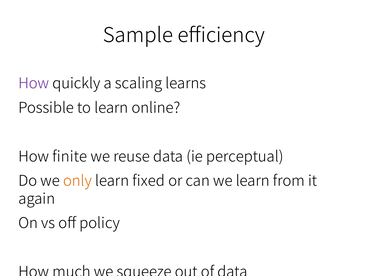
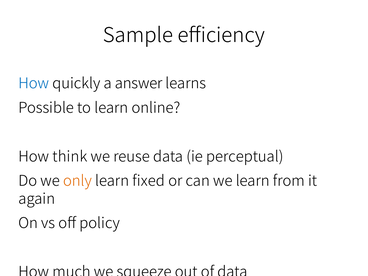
How colour: purple -> blue (34, 84)
scaling: scaling -> answer (139, 84)
finite: finite -> think (70, 157)
